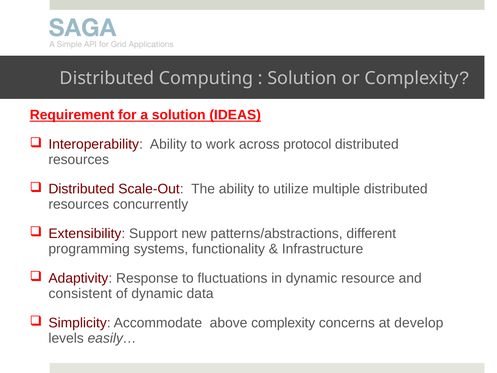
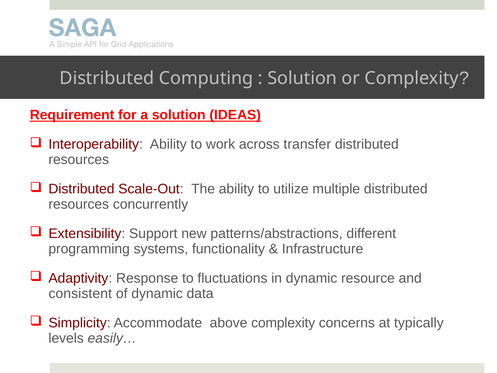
protocol: protocol -> transfer (307, 144)
develop: develop -> typically (419, 323)
